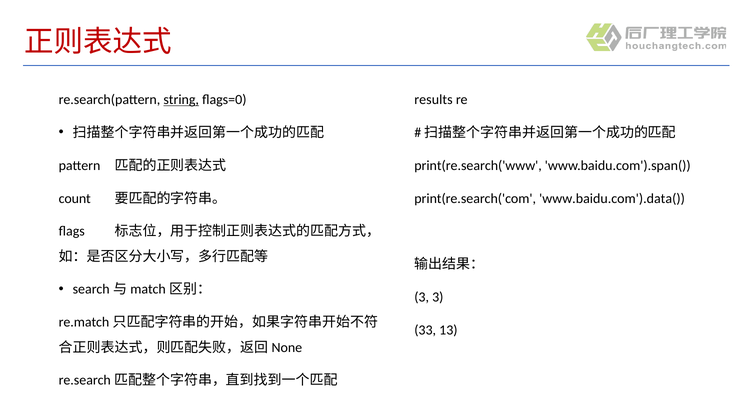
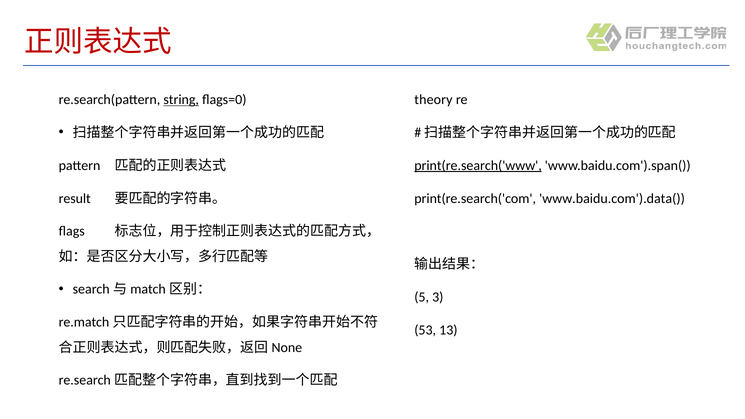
results: results -> theory (433, 100)
print(re.search('www underline: none -> present (478, 166)
count: count -> result (75, 198)
3: 3 -> 5 (422, 297)
33: 33 -> 53 (425, 330)
